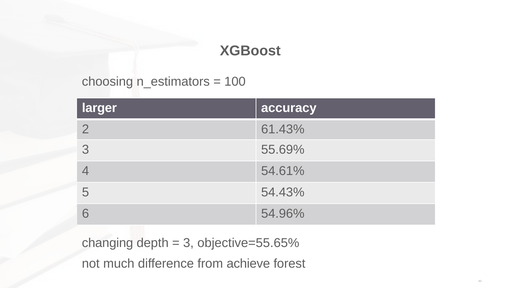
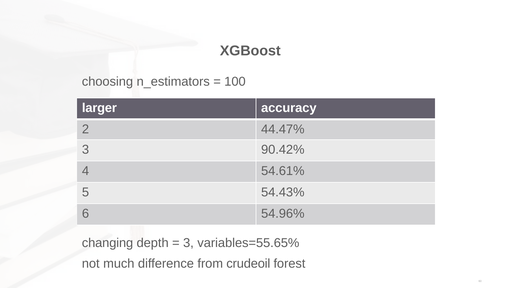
61.43%: 61.43% -> 44.47% (283, 129)
55.69%: 55.69% -> 90.42% (283, 150)
objective=55.65%: objective=55.65% -> variables=55.65% (248, 243)
achieve: achieve -> crudeoil (248, 264)
